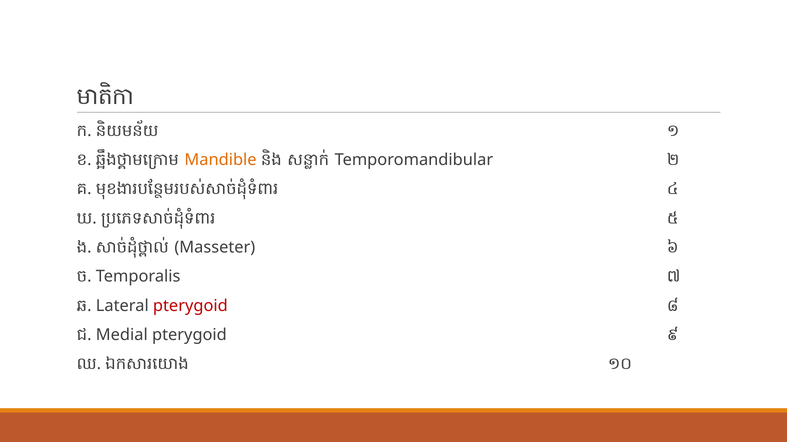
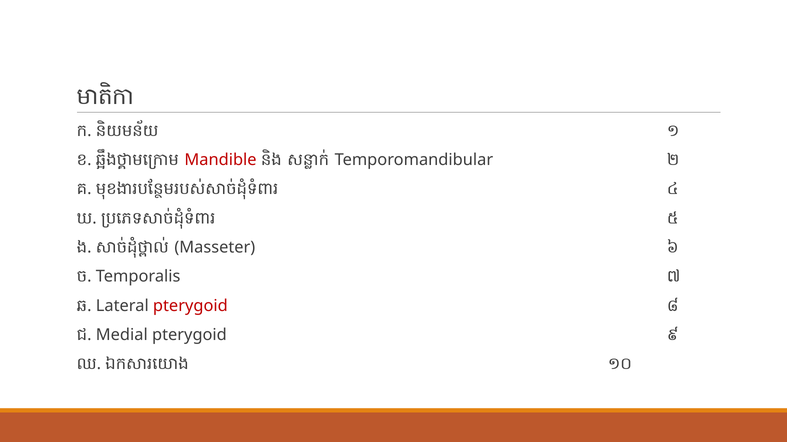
Mandible colour: orange -> red (221, 160)
